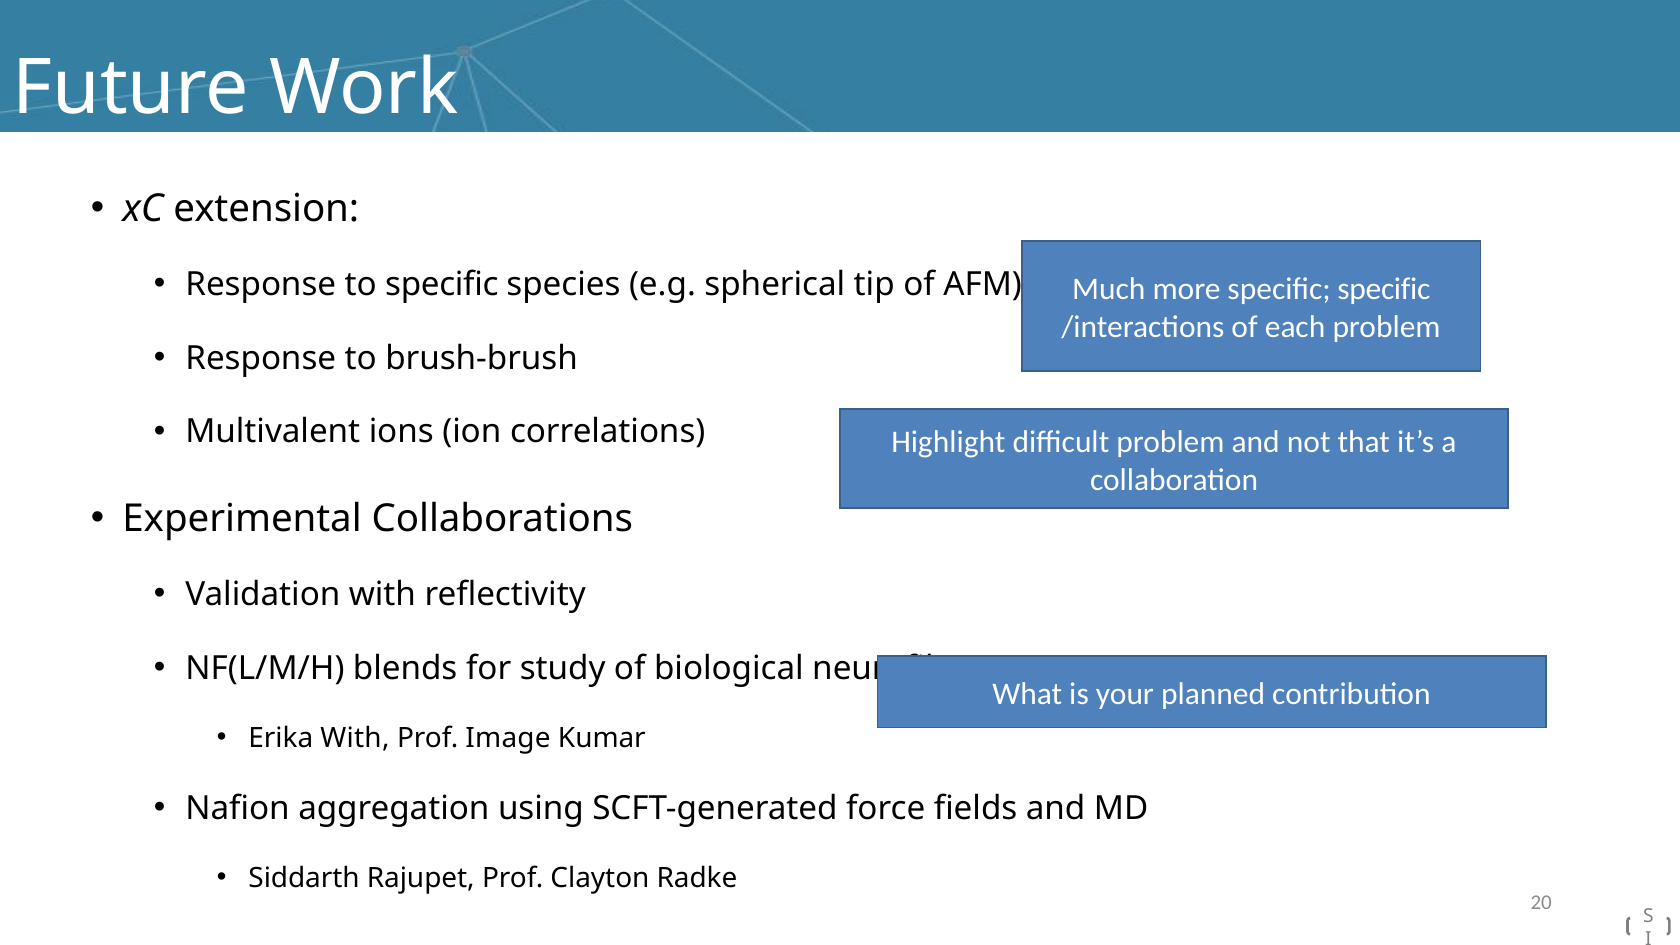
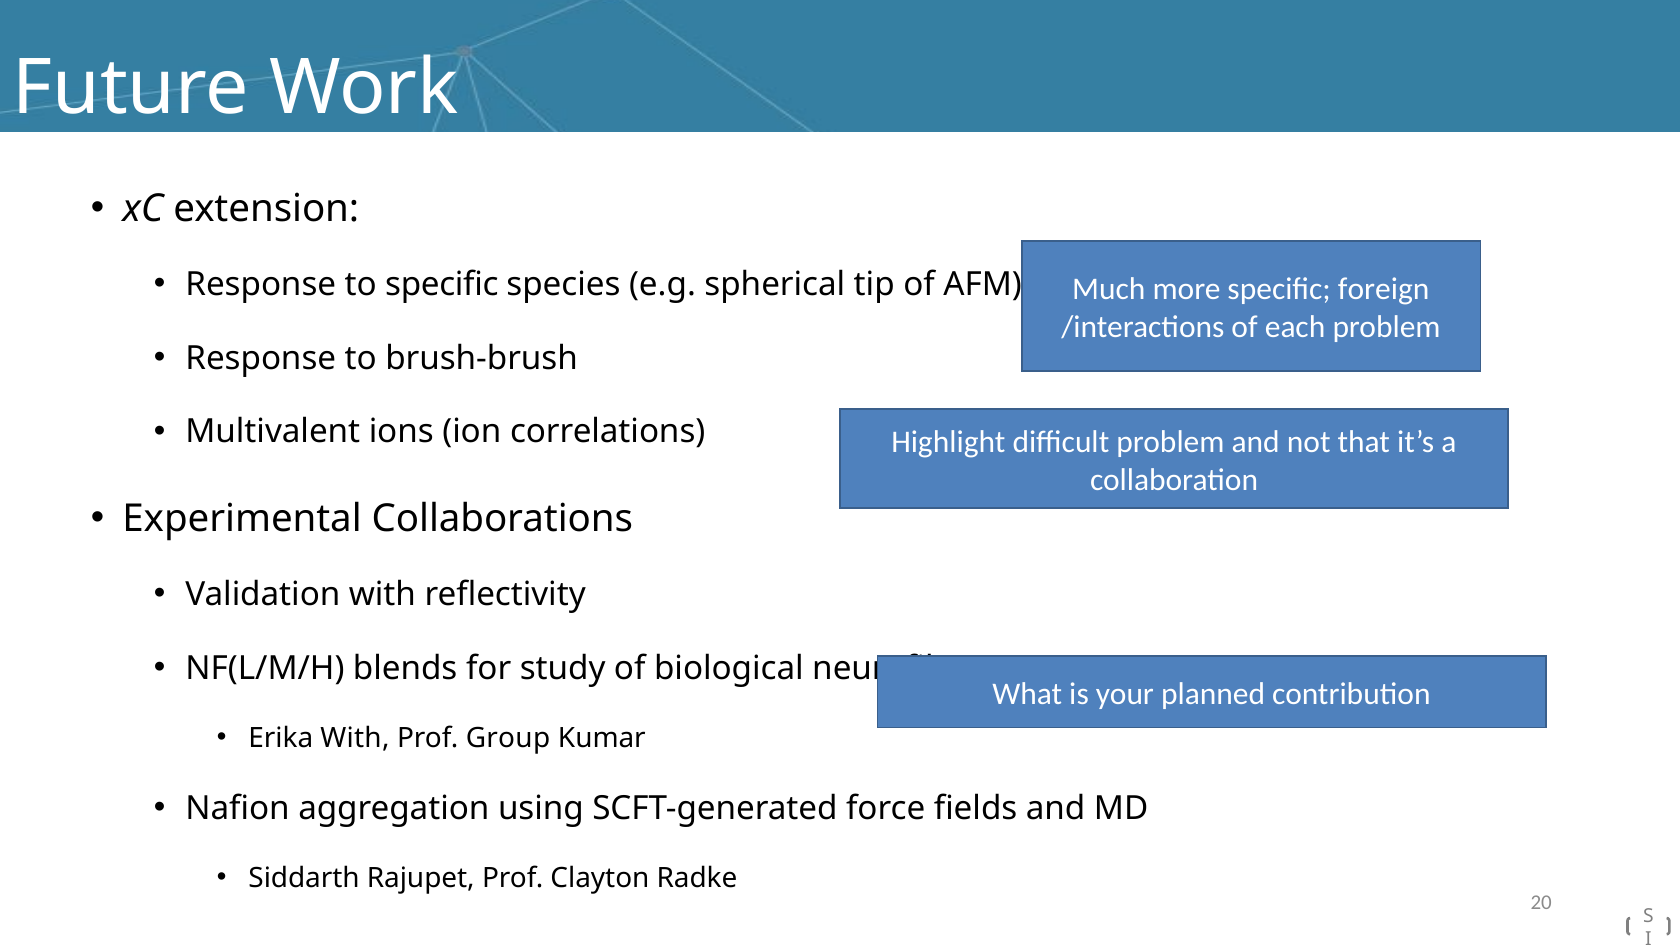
specific specific: specific -> foreign (1384, 289)
Image: Image -> Group (508, 738)
